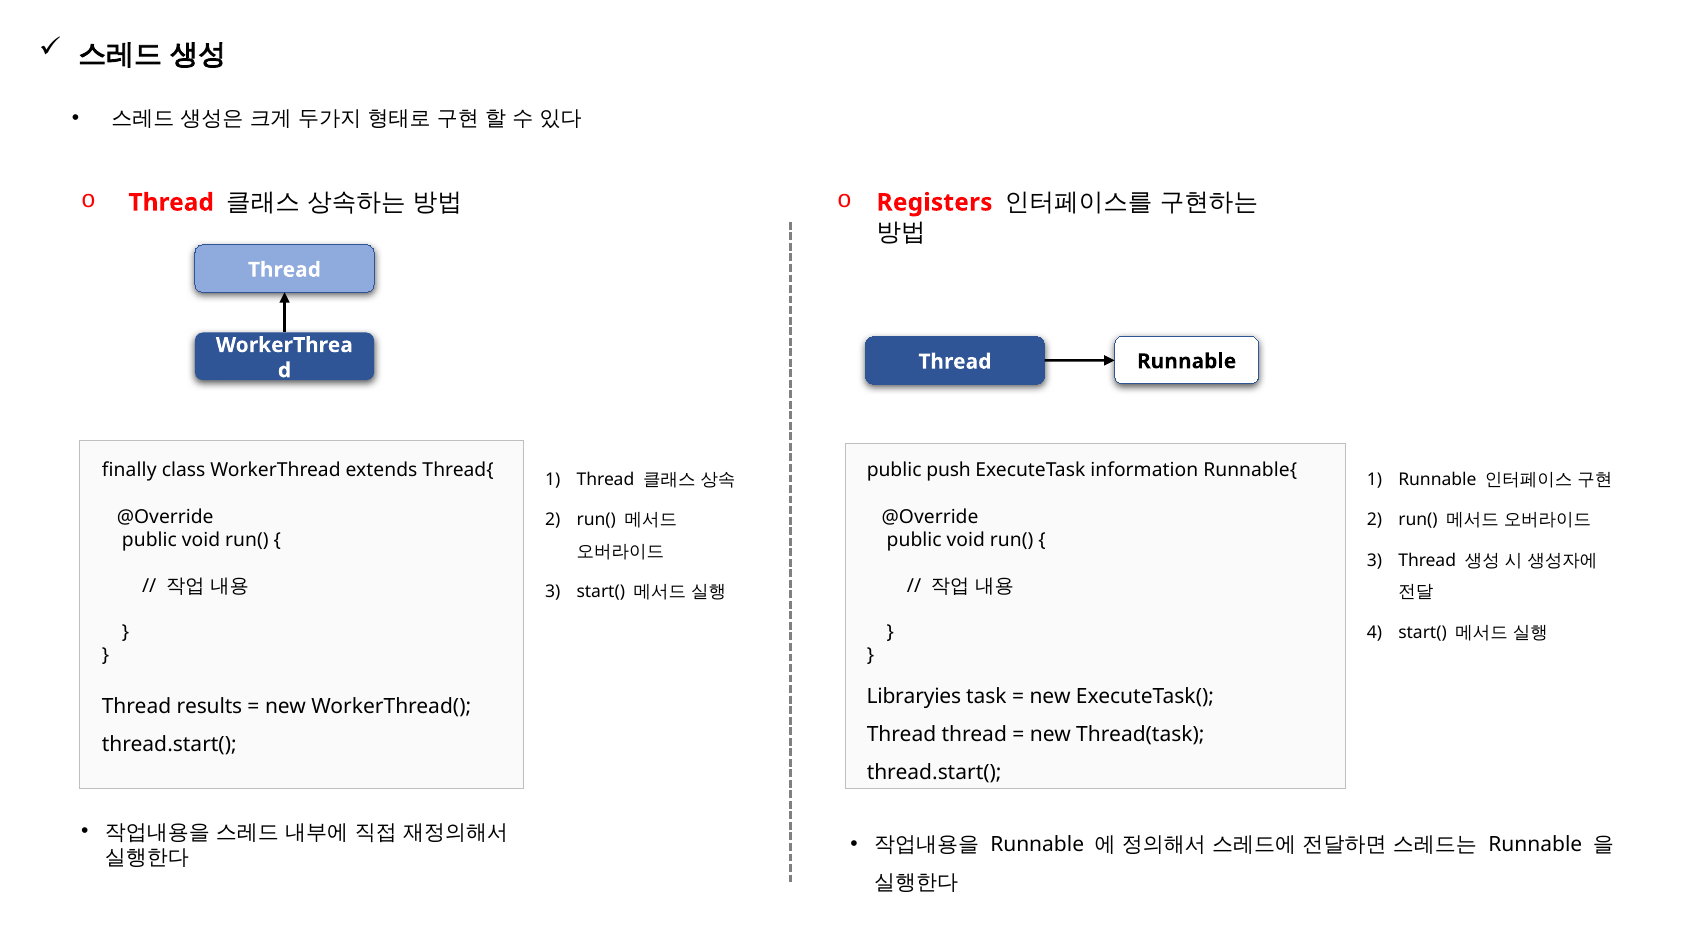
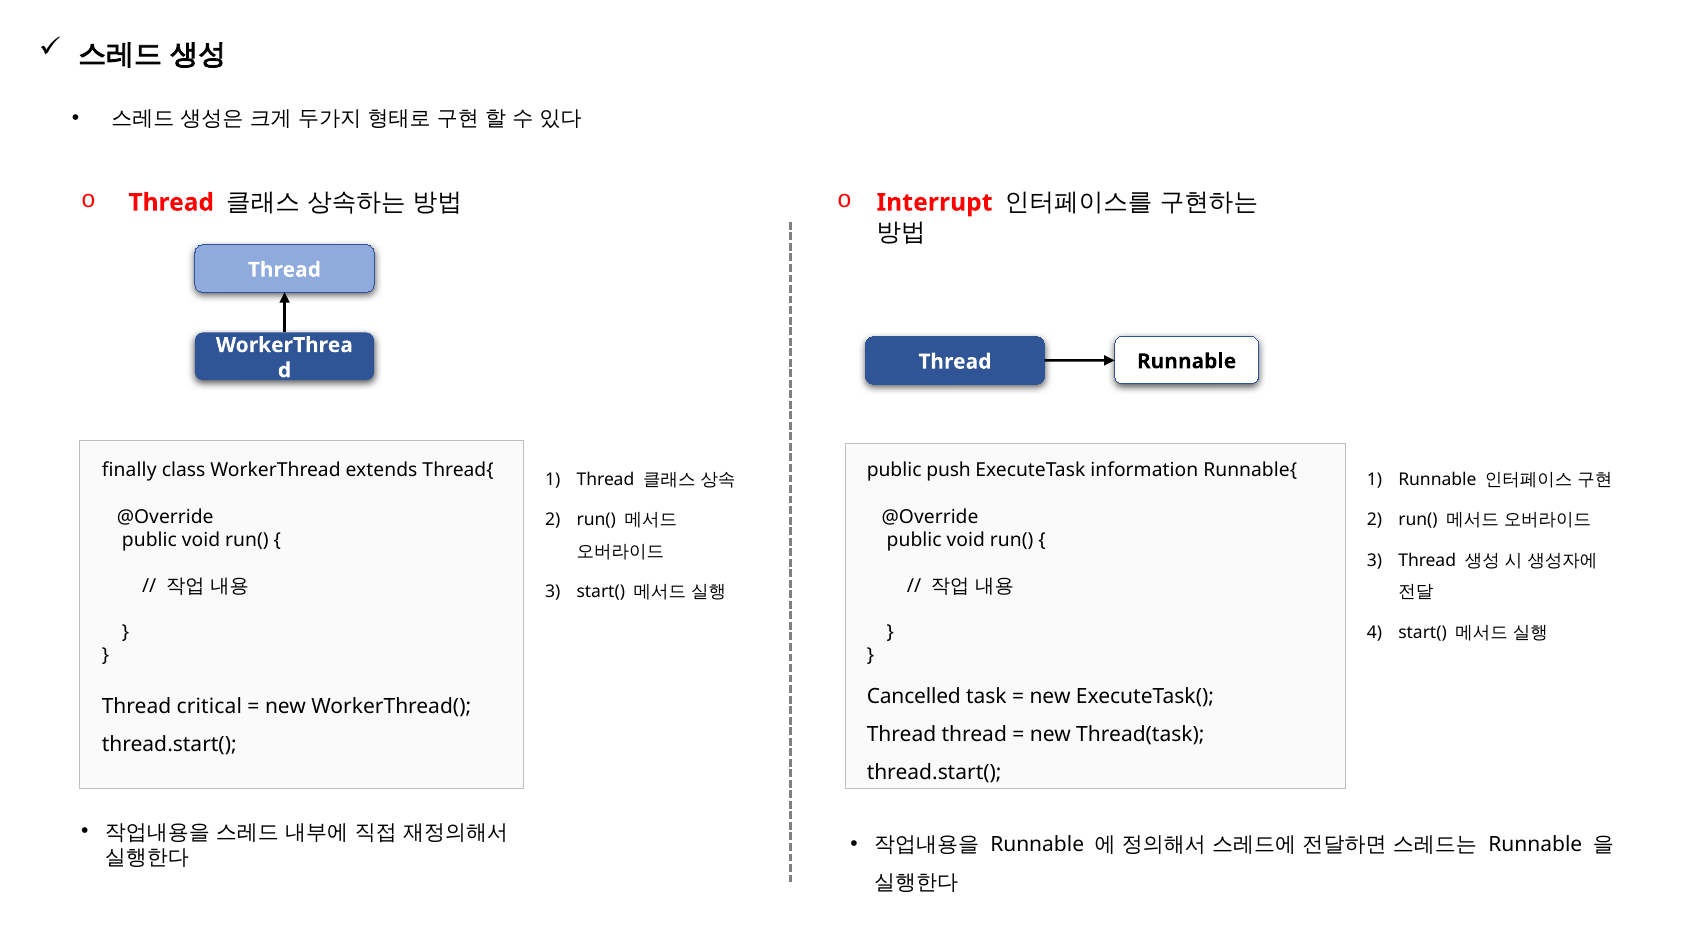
Registers: Registers -> Interrupt (935, 202)
Libraryies: Libraryies -> Cancelled (914, 697)
results: results -> critical (209, 707)
